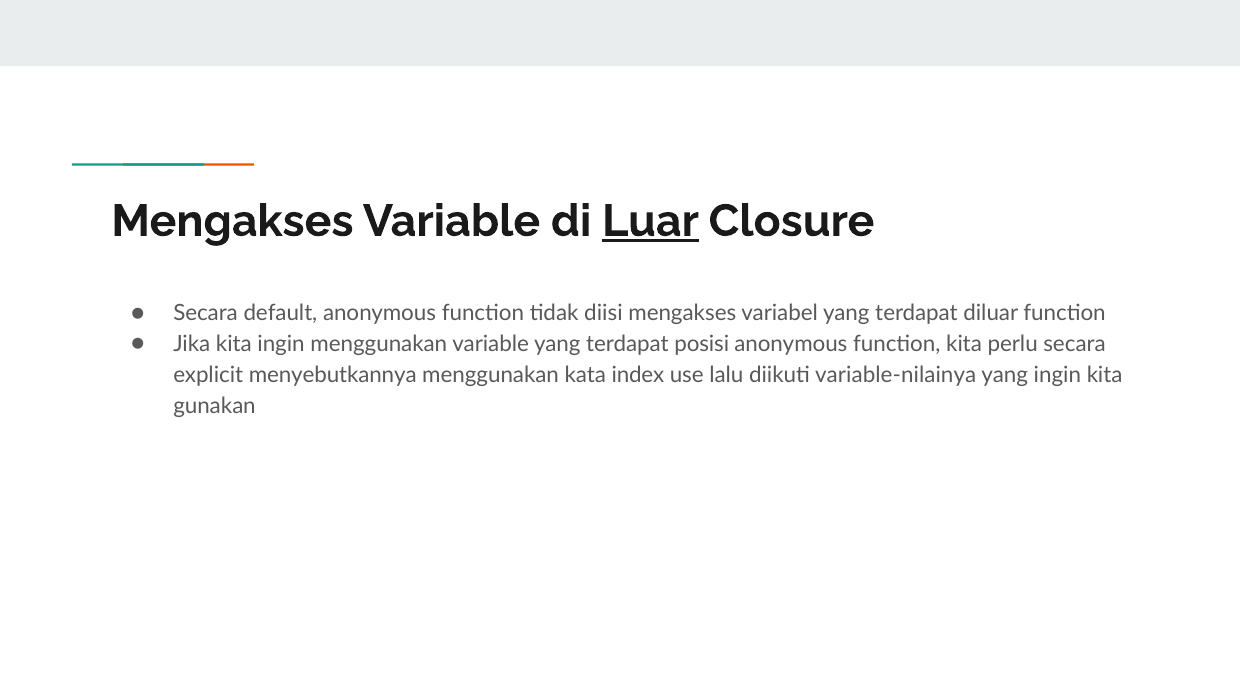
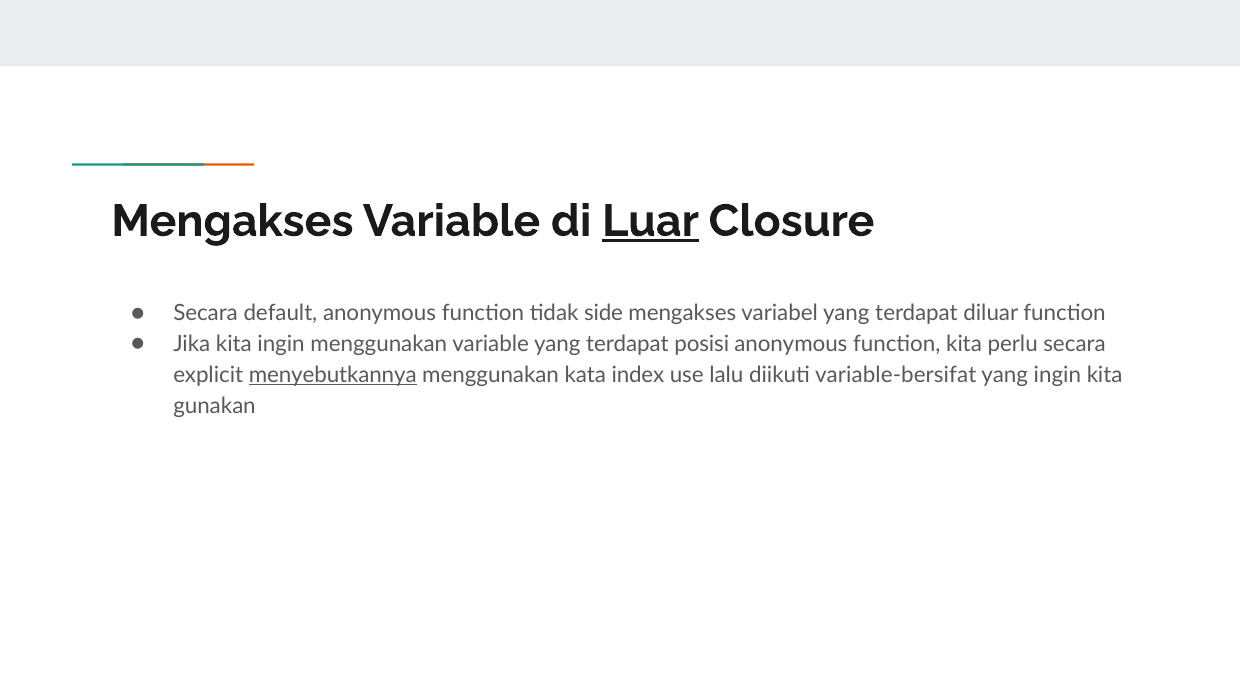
diisi: diisi -> side (604, 313)
menyebutkannya underline: none -> present (333, 375)
variable-nilainya: variable-nilainya -> variable-bersifat (896, 375)
